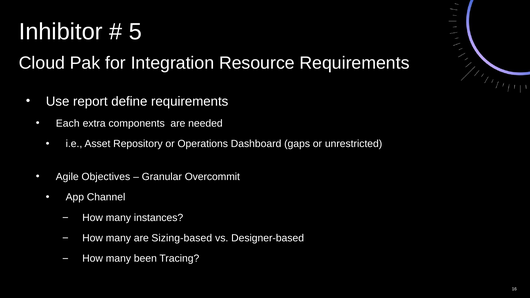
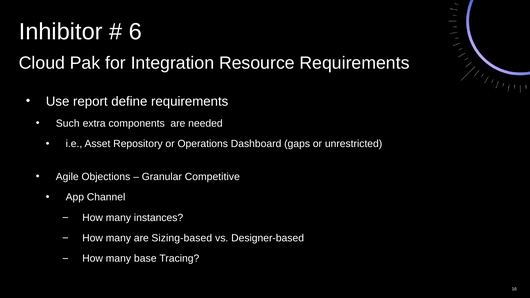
5: 5 -> 6 (135, 32)
Each: Each -> Such (68, 123)
Objectives: Objectives -> Objections (106, 177)
Overcommit: Overcommit -> Competitive (212, 177)
been: been -> base (145, 259)
